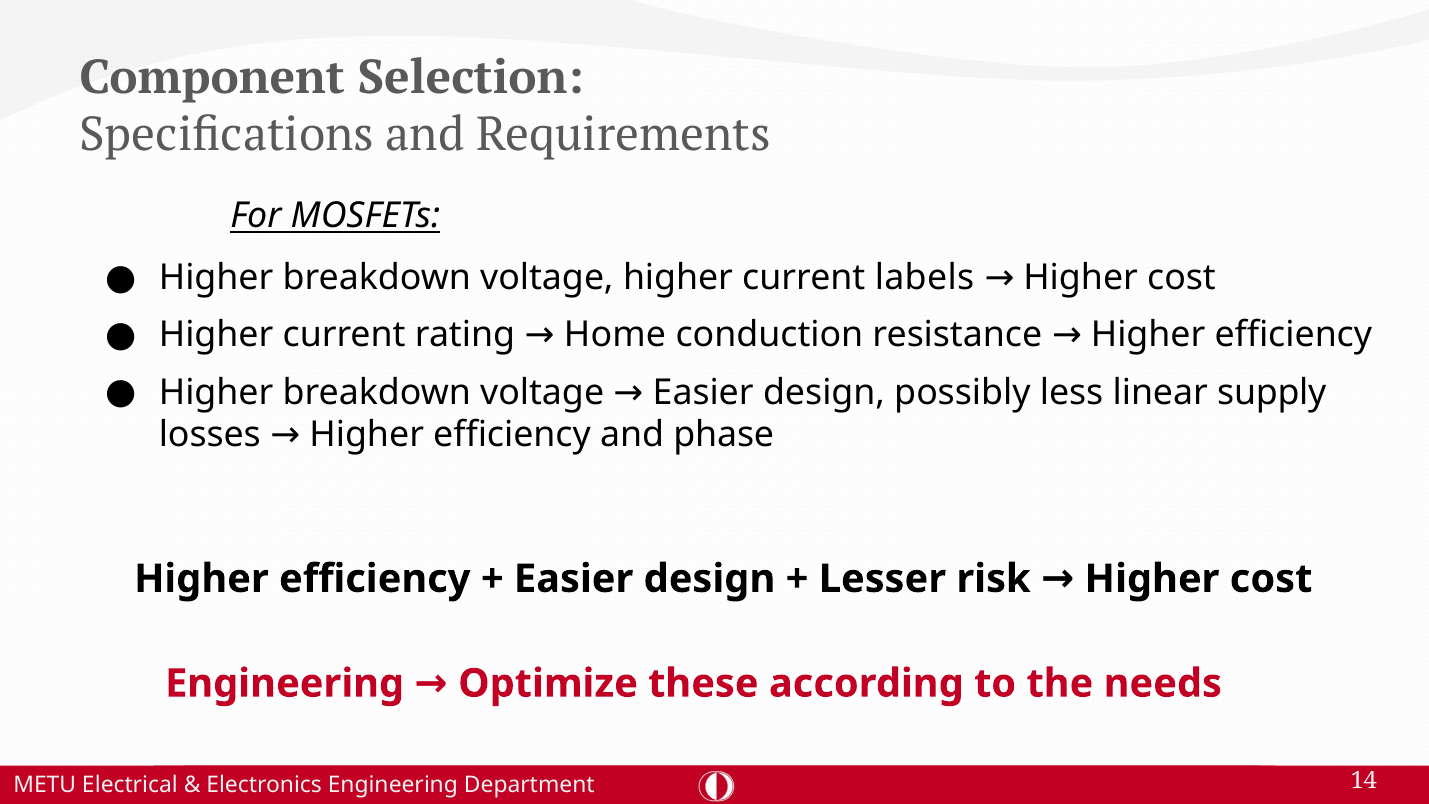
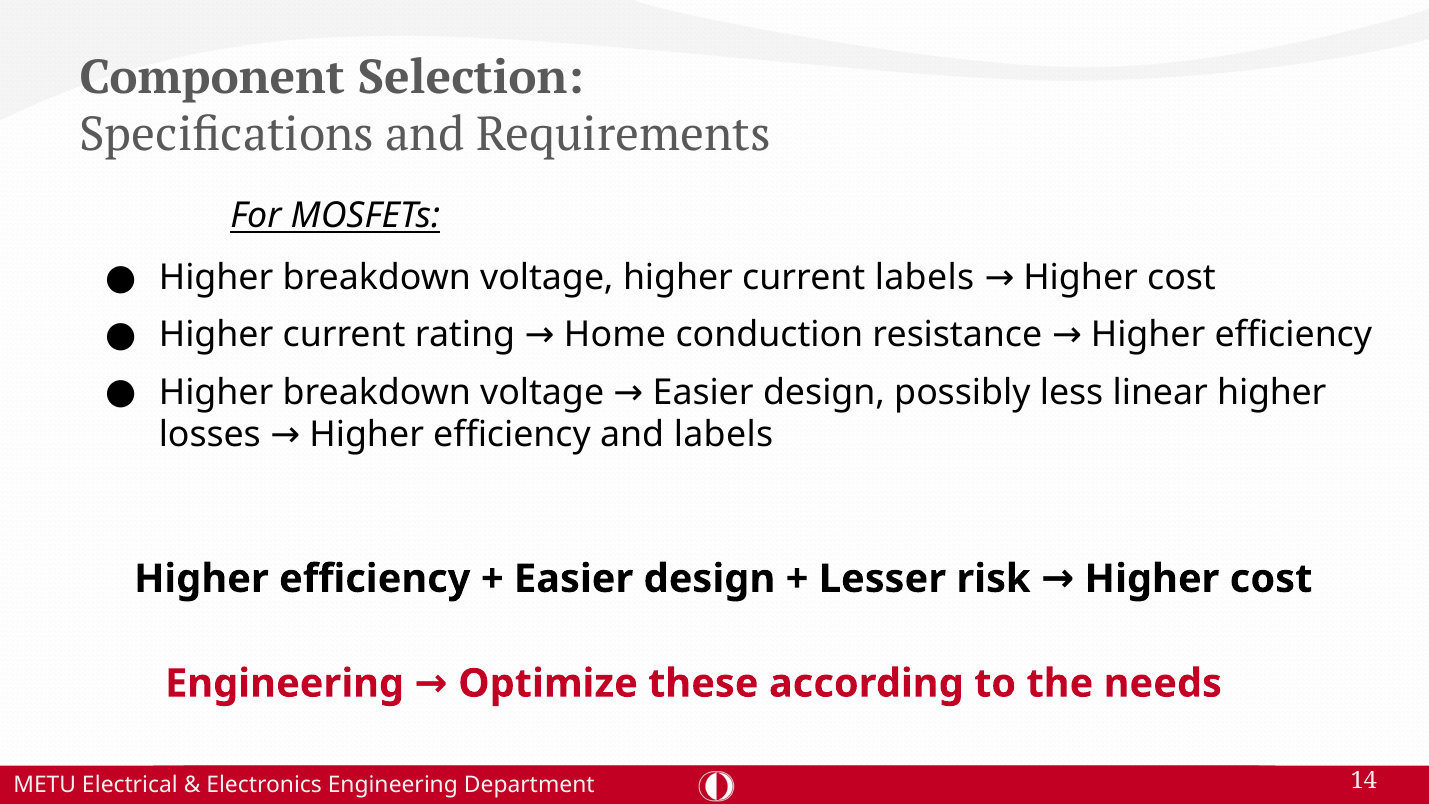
linear supply: supply -> higher (1272, 392)
and phase: phase -> labels (724, 435)
